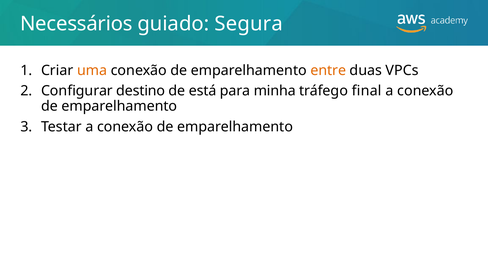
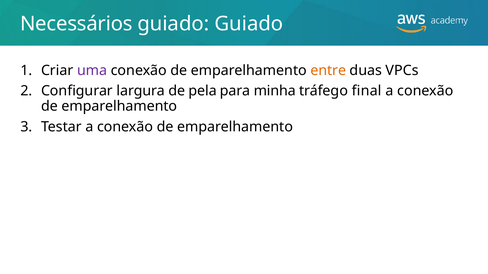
guiado Segura: Segura -> Guiado (249, 24)
uma colour: orange -> purple (92, 71)
destino: destino -> largura (141, 91)
está: está -> pela (203, 91)
